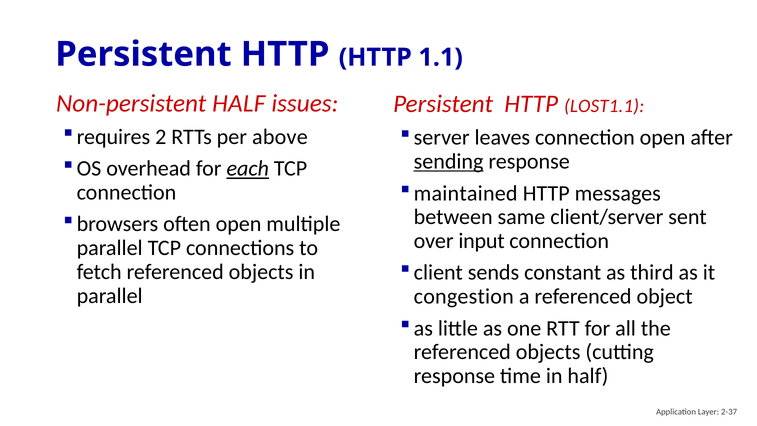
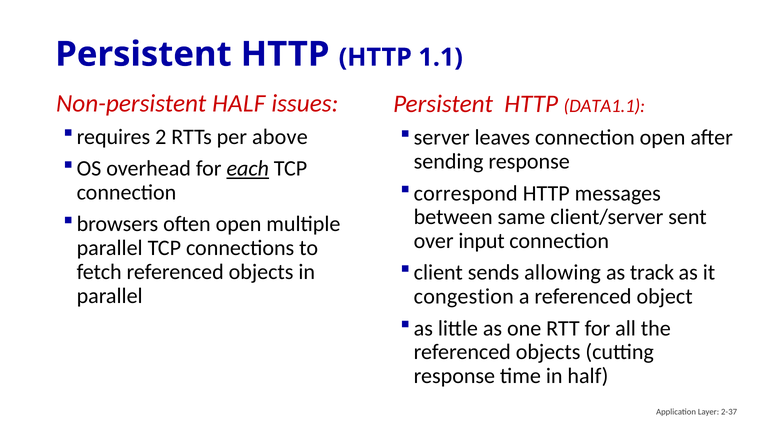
LOST1.1: LOST1.1 -> DATA1.1 (604, 106)
sending underline: present -> none (449, 161)
maintained: maintained -> correspond (466, 193)
constant: constant -> allowing (563, 273)
third: third -> track (652, 273)
